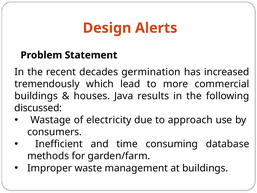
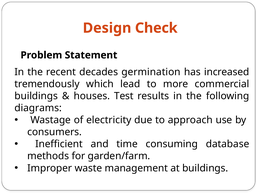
Alerts: Alerts -> Check (156, 28)
Java: Java -> Test (124, 96)
discussed: discussed -> diagrams (38, 108)
